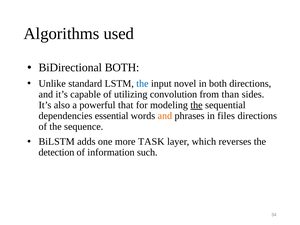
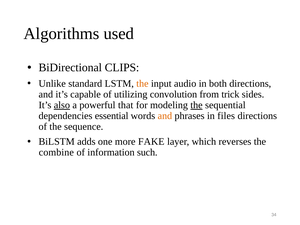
BiDirectional BOTH: BOTH -> CLIPS (122, 68)
the colour: blue -> orange (142, 83)
novel: novel -> audio (185, 83)
than: than -> trick (230, 94)
also underline: none -> present (62, 105)
TASK: TASK -> FAKE (151, 142)
detection: detection -> combine (56, 152)
